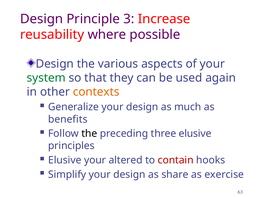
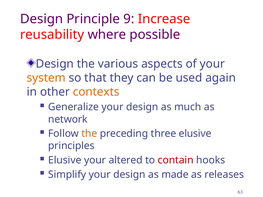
3: 3 -> 9 (129, 19)
system colour: green -> orange (46, 78)
benefits: benefits -> network (68, 119)
the colour: black -> orange (89, 134)
share: share -> made (175, 175)
exercise: exercise -> releases (224, 175)
